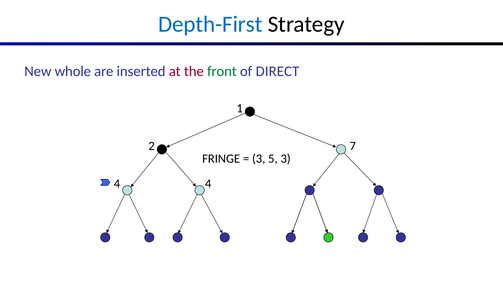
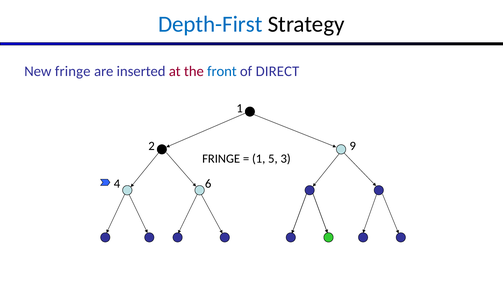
New whole: whole -> fringe (73, 71)
front colour: green -> blue (222, 71)
7: 7 -> 9 (353, 146)
3: 3 -> 1 (259, 159)
4 4: 4 -> 6 (208, 184)
